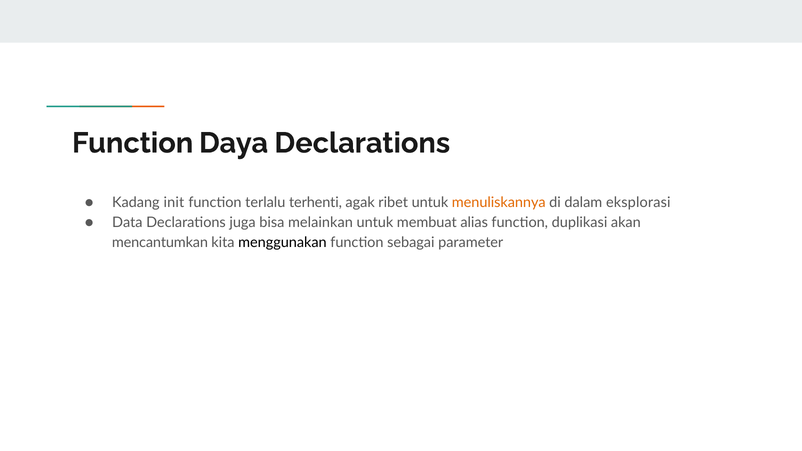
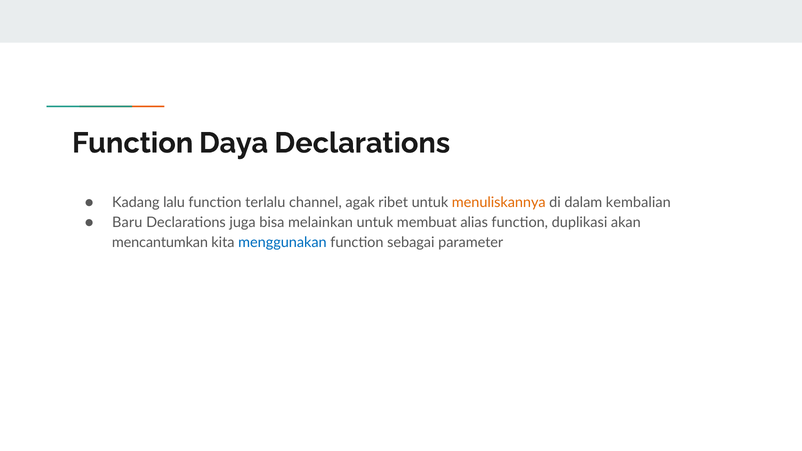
init: init -> lalu (174, 203)
terhenti: terhenti -> channel (315, 203)
eksplorasi: eksplorasi -> kembalian (638, 203)
Data: Data -> Baru (127, 223)
menggunakan colour: black -> blue (282, 243)
